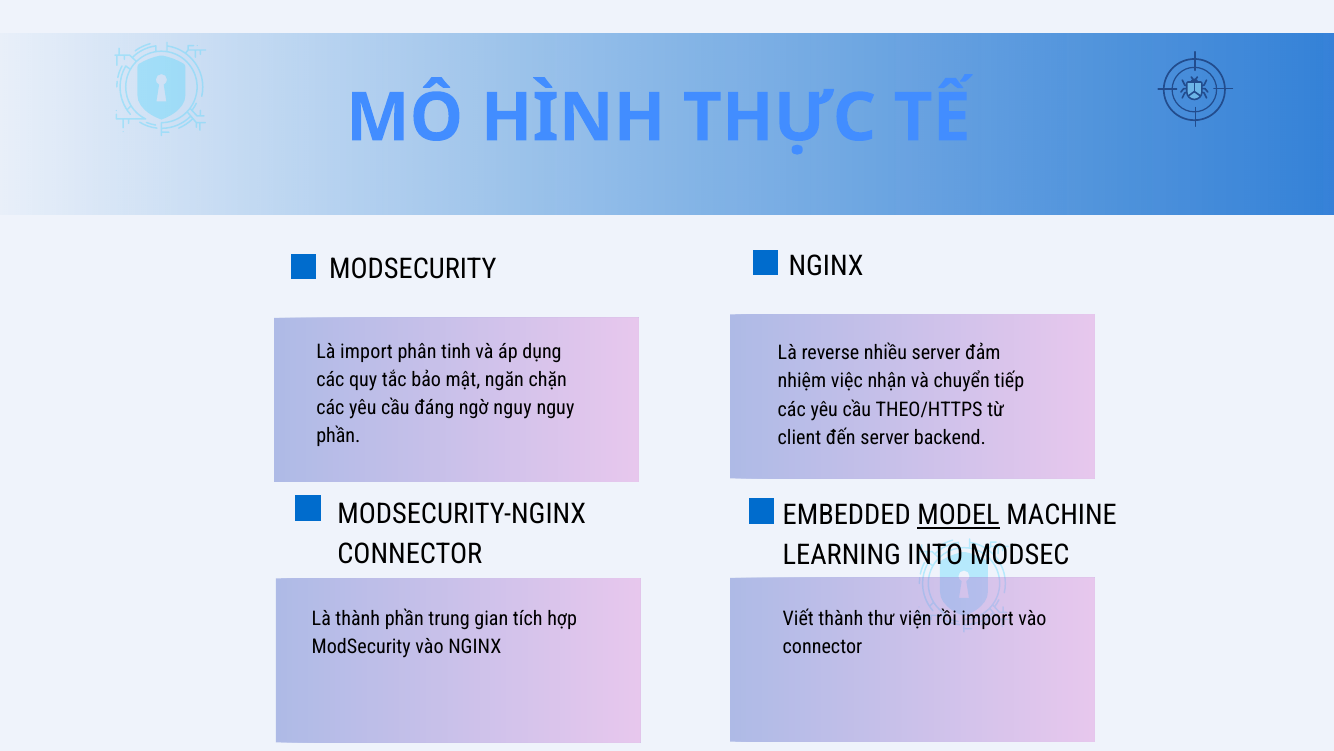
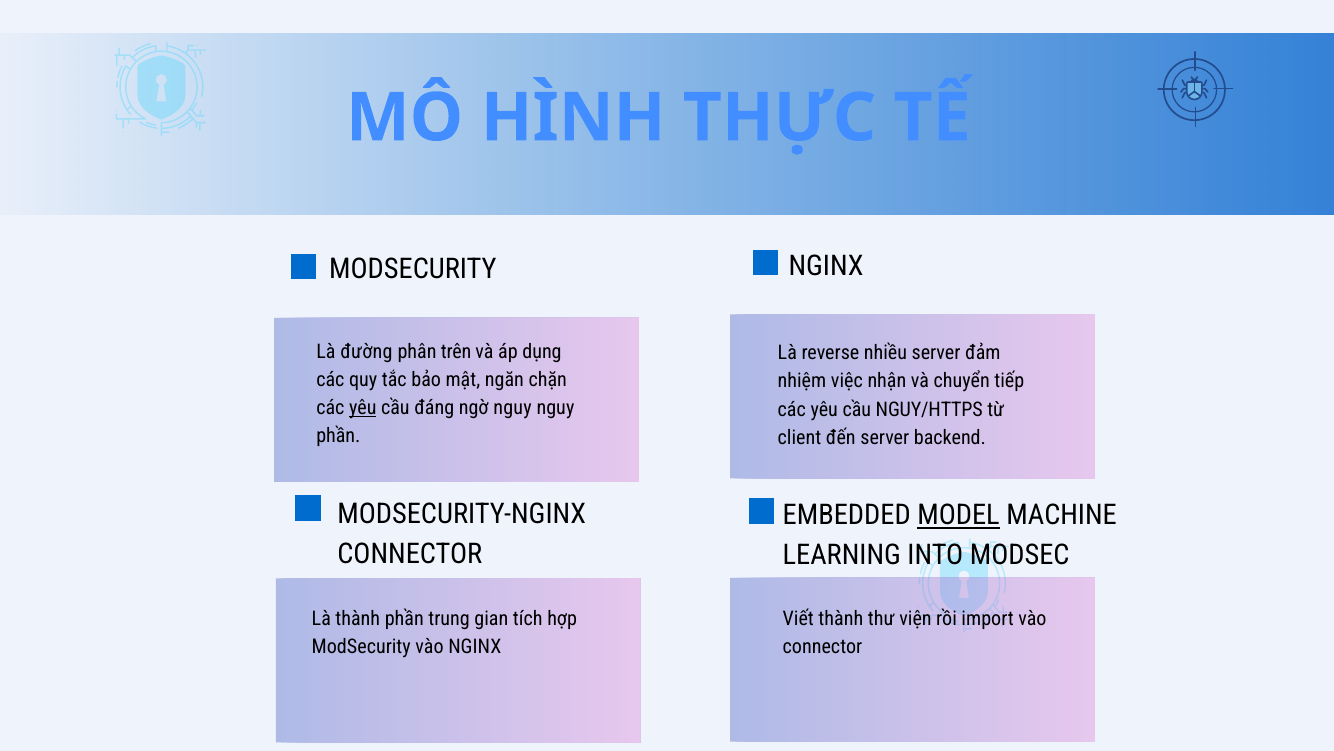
Là import: import -> đường (366, 351)
tinh: tinh -> trên (456, 351)
yêu underline: none -> present (363, 407)
THEO/HTTPS: THEO/HTTPS -> NGUY/HTTPS (929, 409)
